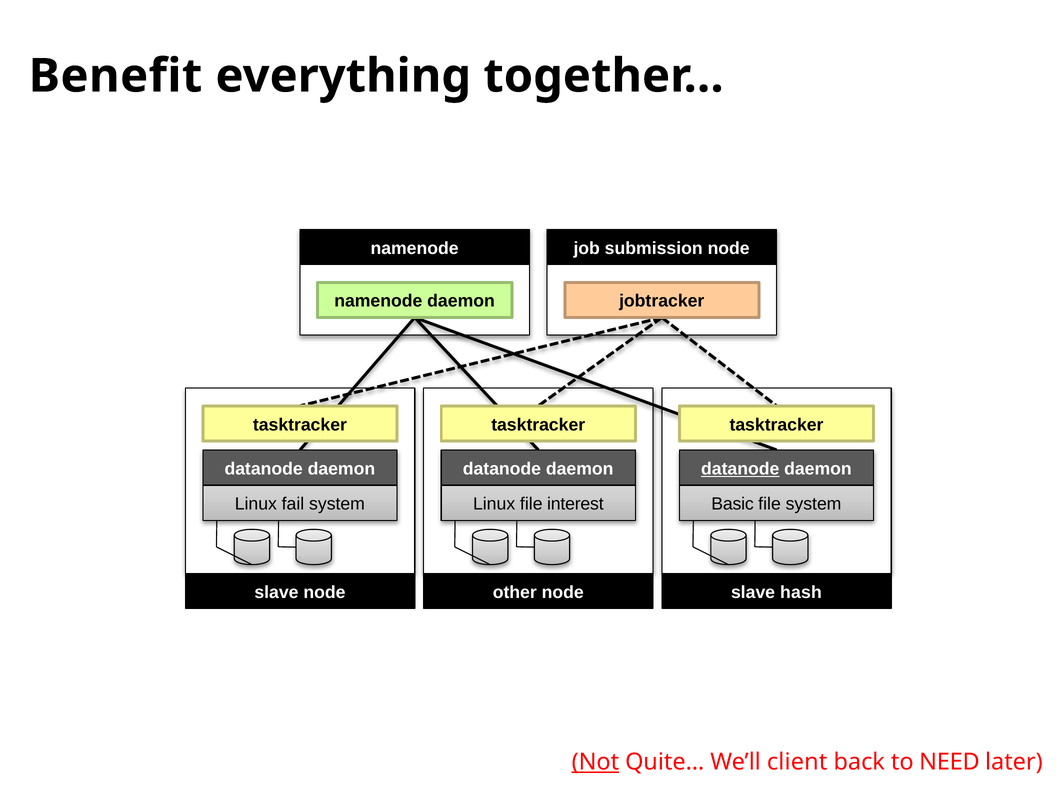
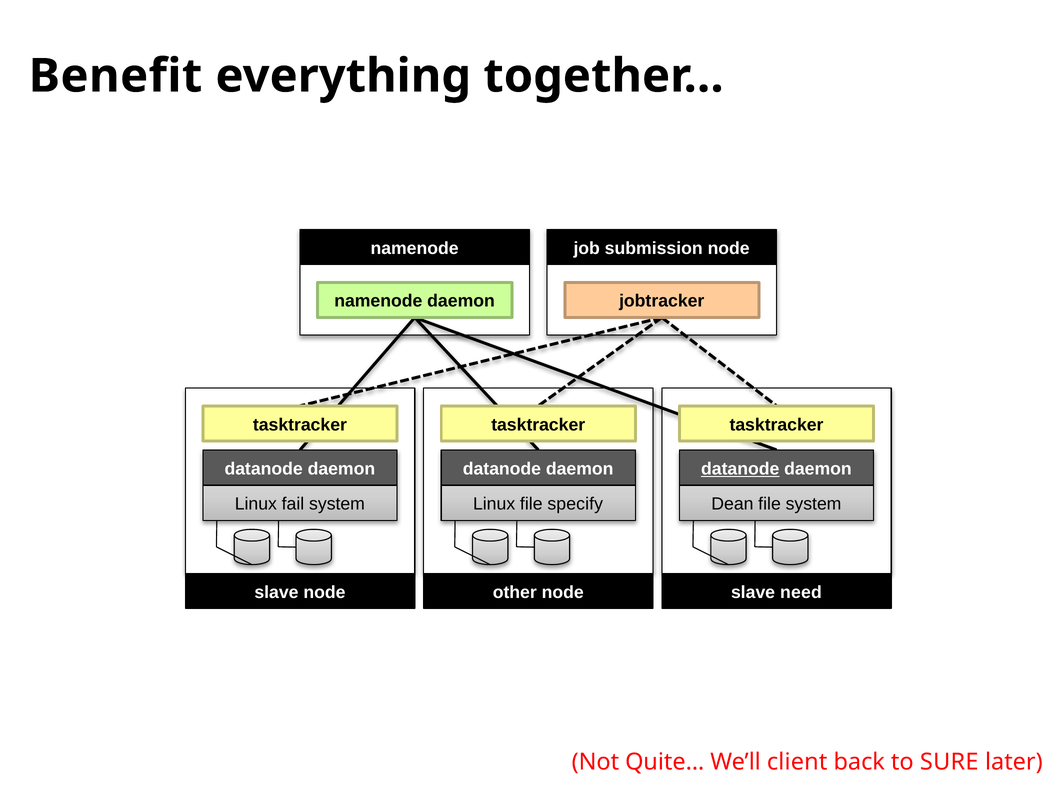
interest: interest -> specify (575, 504)
Basic: Basic -> Dean (732, 504)
hash: hash -> need (801, 592)
Not underline: present -> none (595, 762)
NEED: NEED -> SURE (949, 762)
